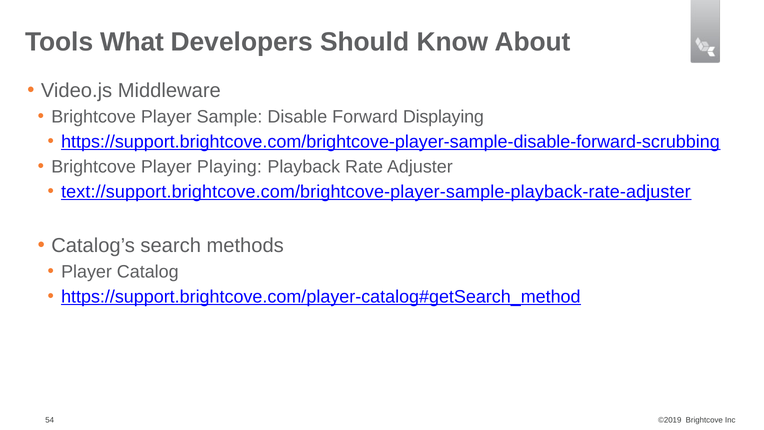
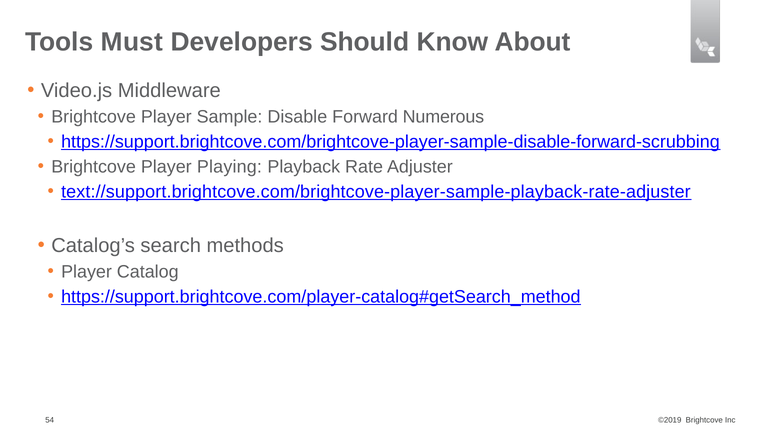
What: What -> Must (132, 42)
Displaying: Displaying -> Numerous (443, 117)
